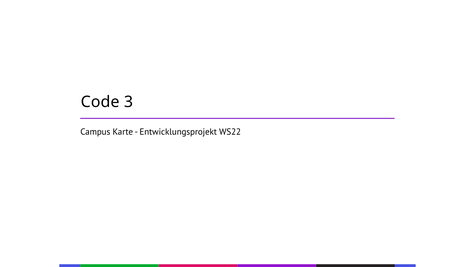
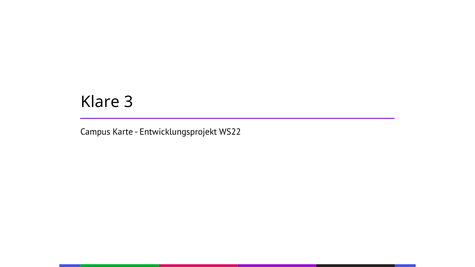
Code: Code -> Klare (100, 102)
